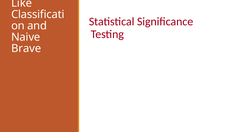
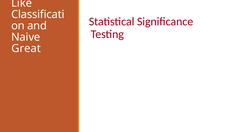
Brave: Brave -> Great (26, 48)
